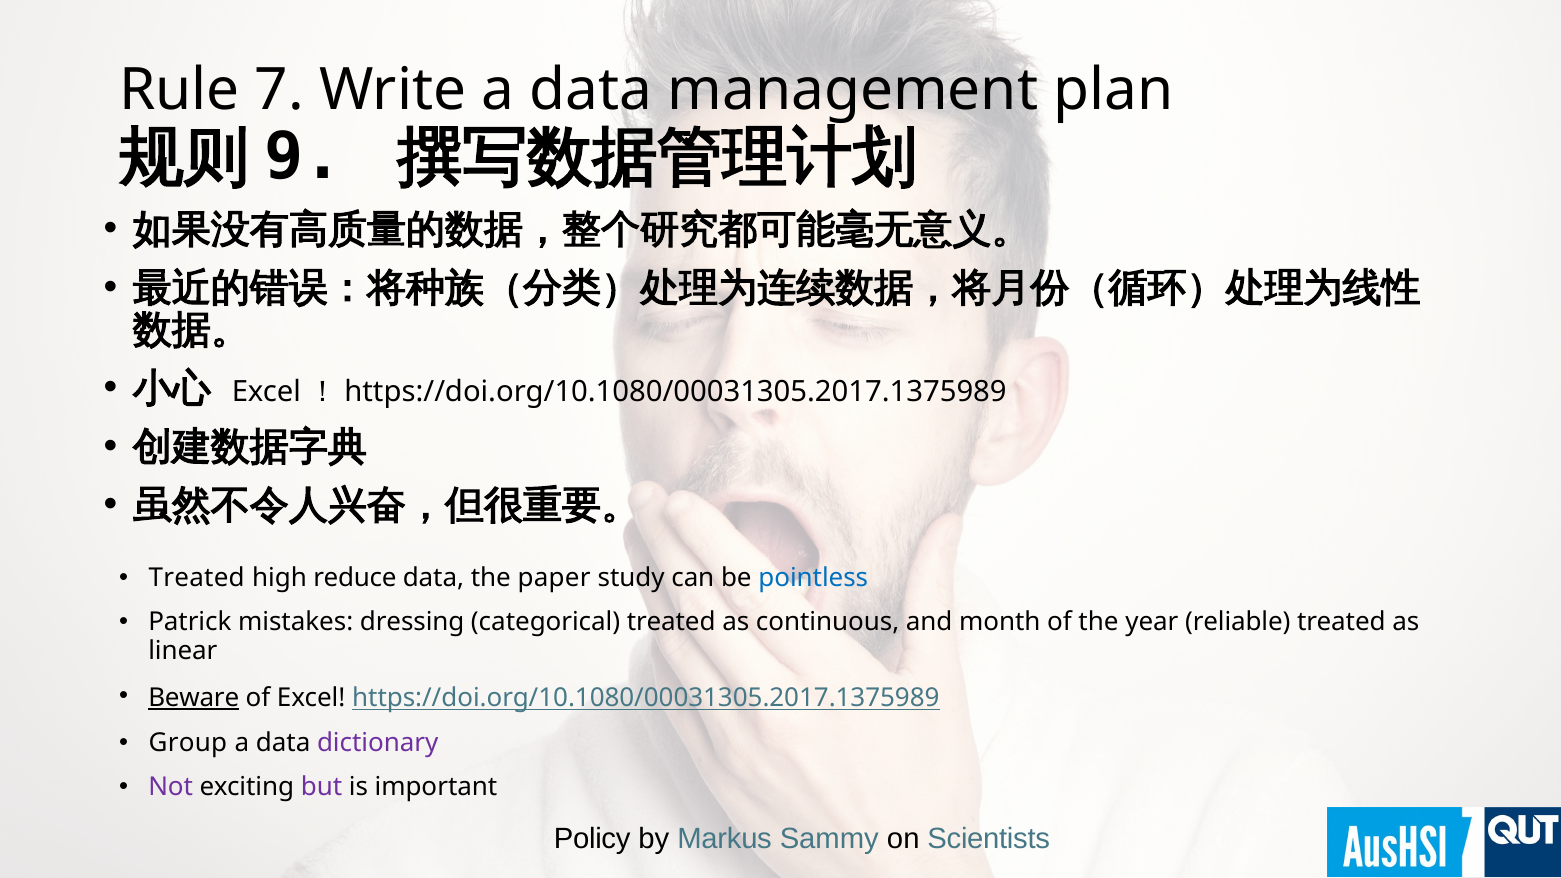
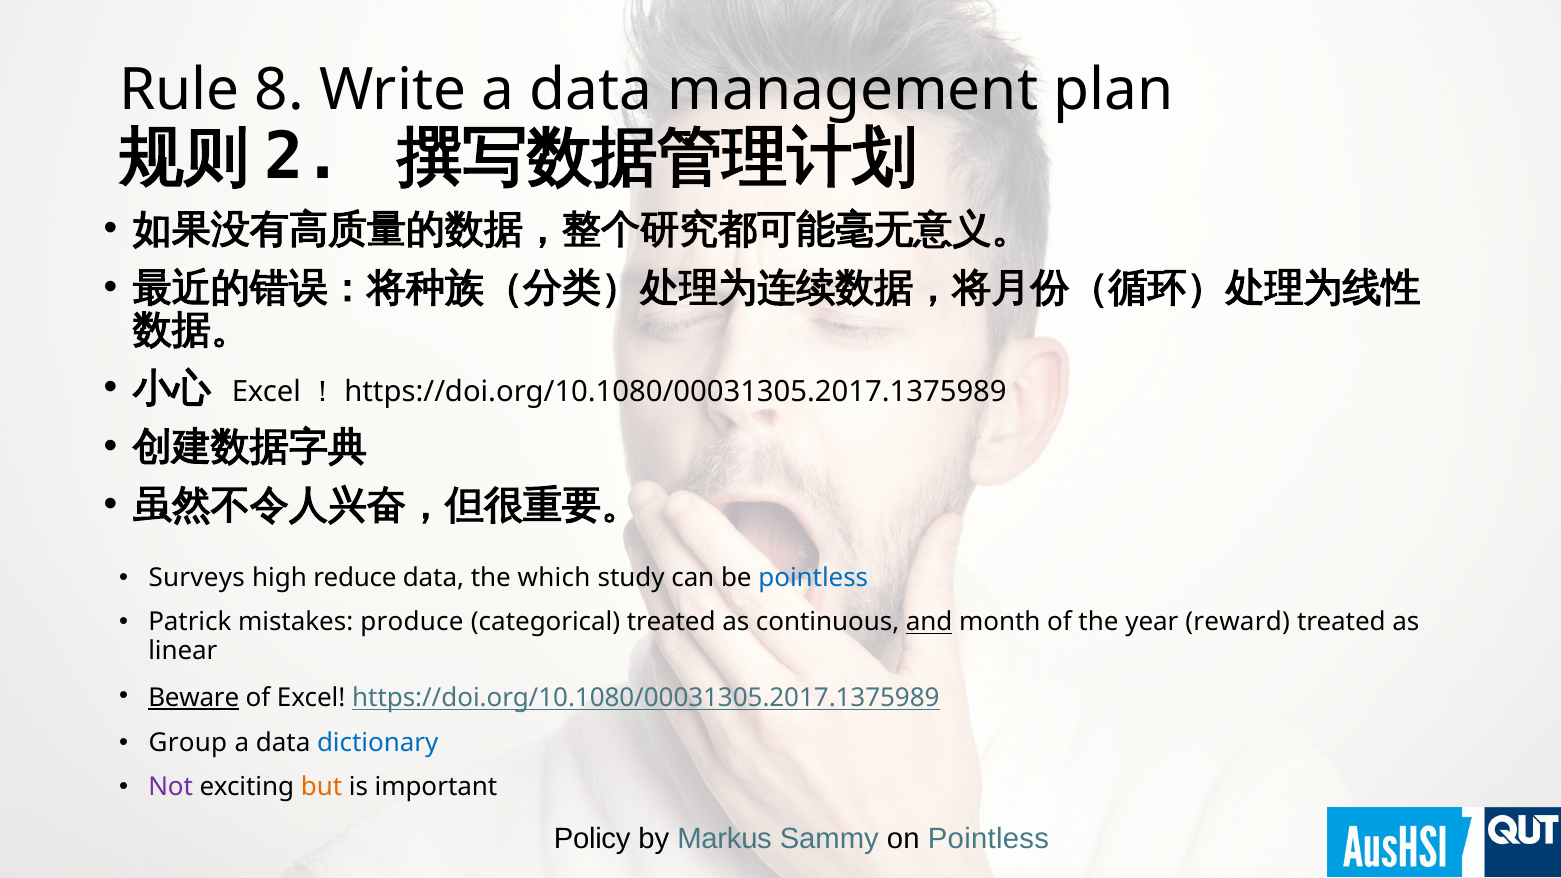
7: 7 -> 8 (279, 91)
9: 9 -> 2 (304, 157)
Treated: Treated -> Surveys (197, 578)
paper: paper -> which (554, 578)
dressing: dressing -> produce (412, 622)
and underline: none -> present (929, 622)
reliable: reliable -> reward (1238, 622)
dictionary colour: purple -> blue (378, 743)
but colour: purple -> orange (322, 787)
on Scientists: Scientists -> Pointless (988, 839)
